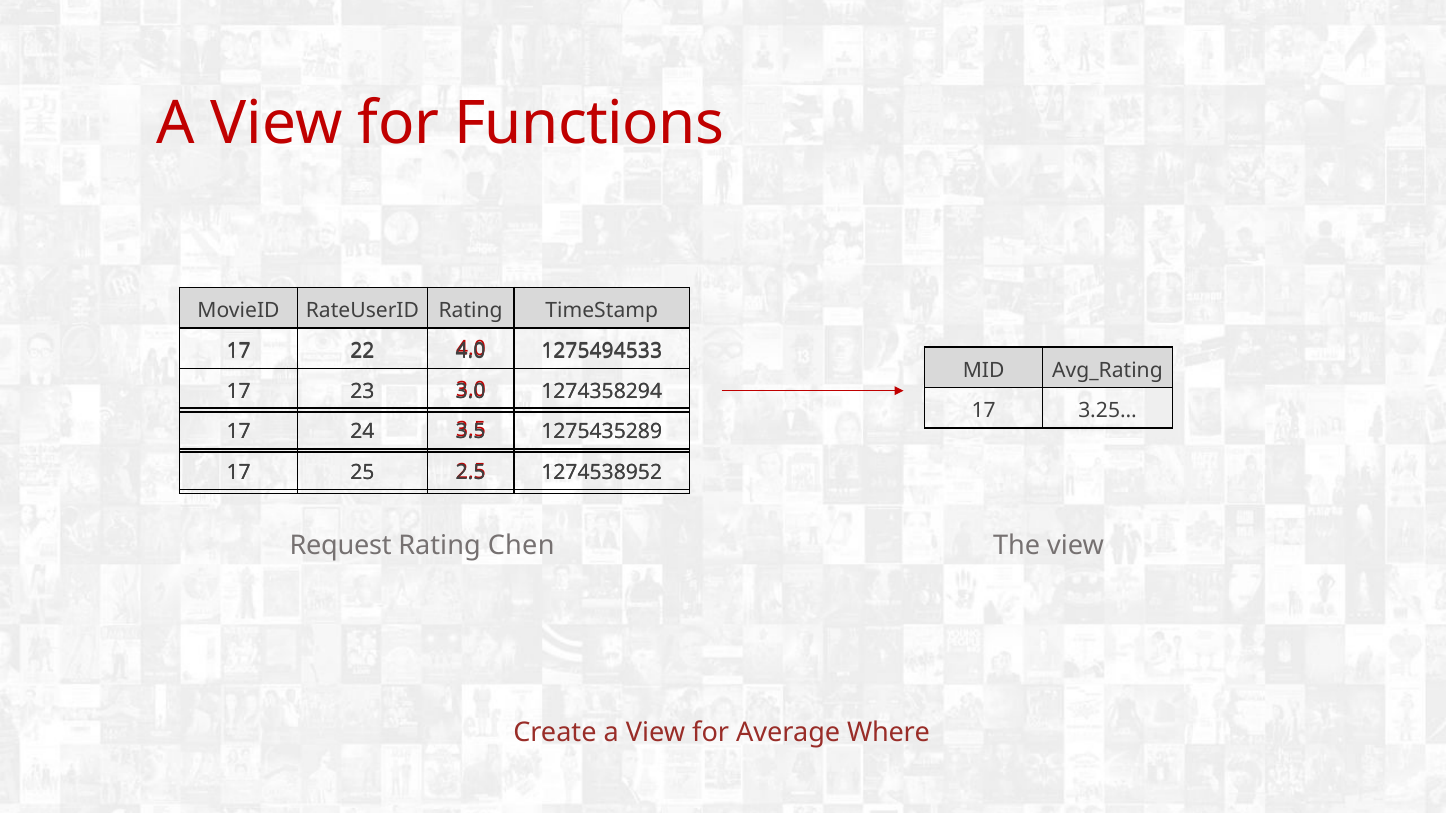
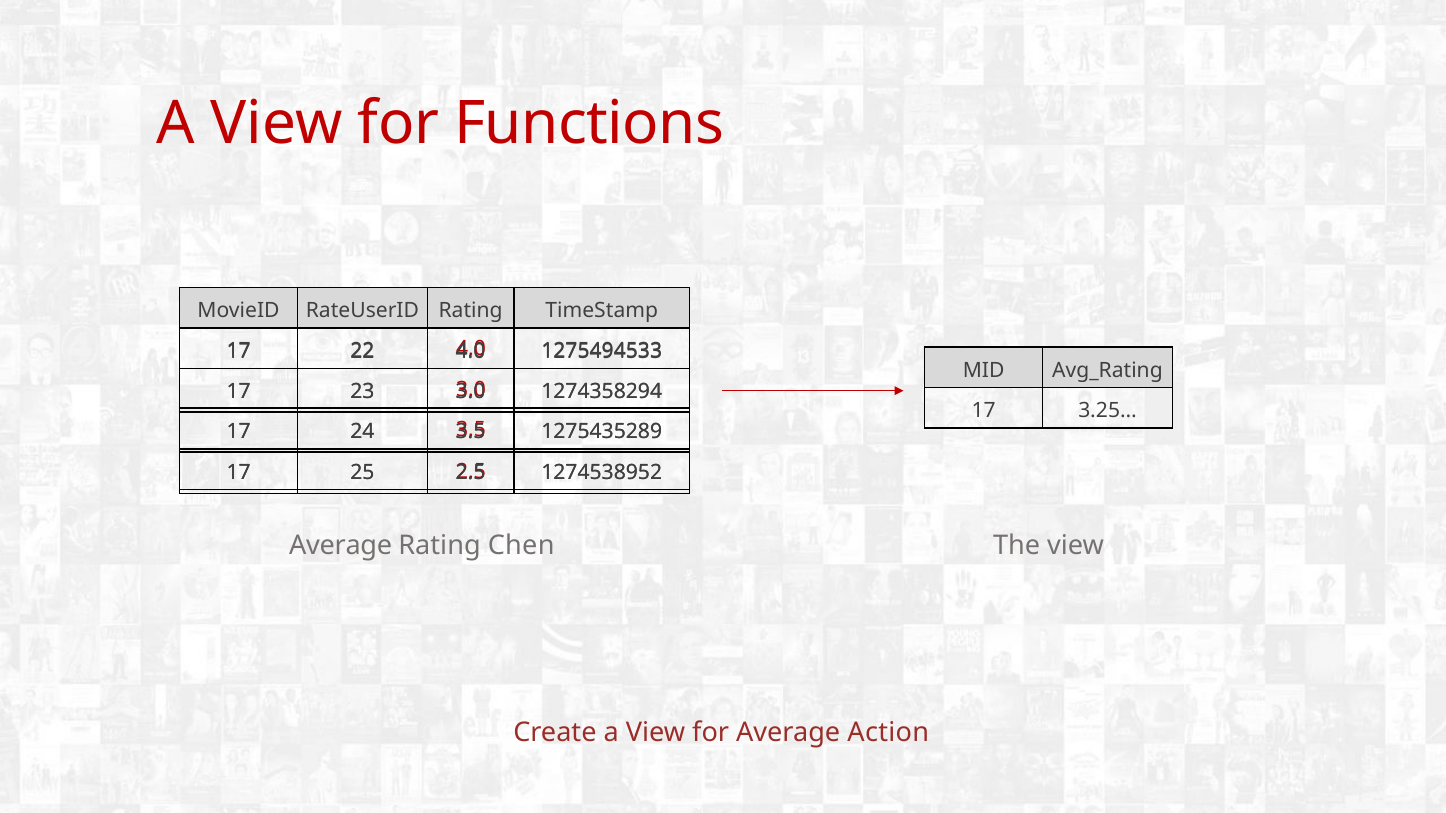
Request: Request -> Average (341, 546)
Where: Where -> Action (888, 733)
